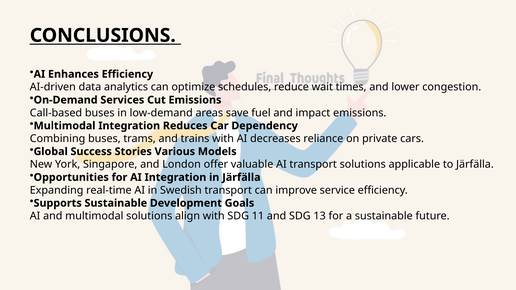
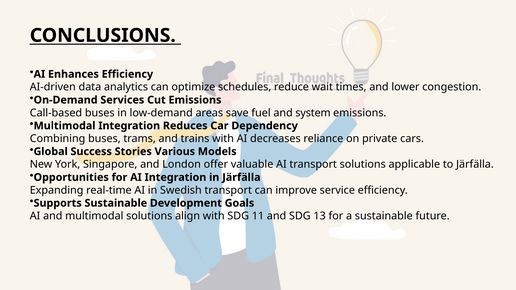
impact: impact -> system (313, 113)
